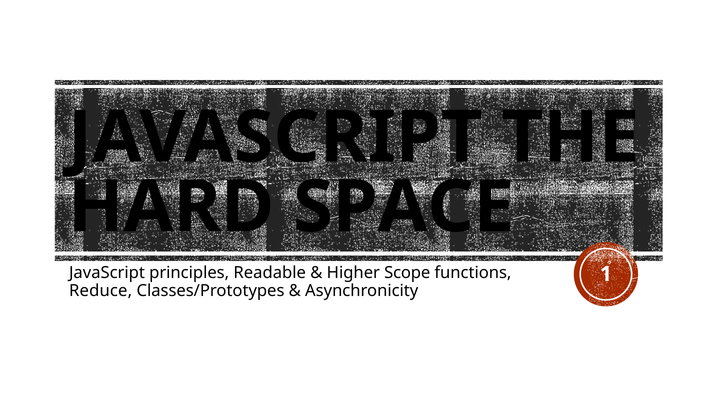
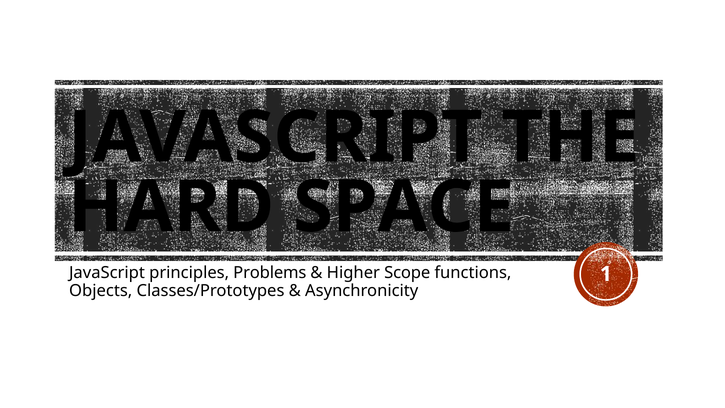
Readable: Readable -> Problems (270, 273)
Reduce: Reduce -> Objects (101, 291)
